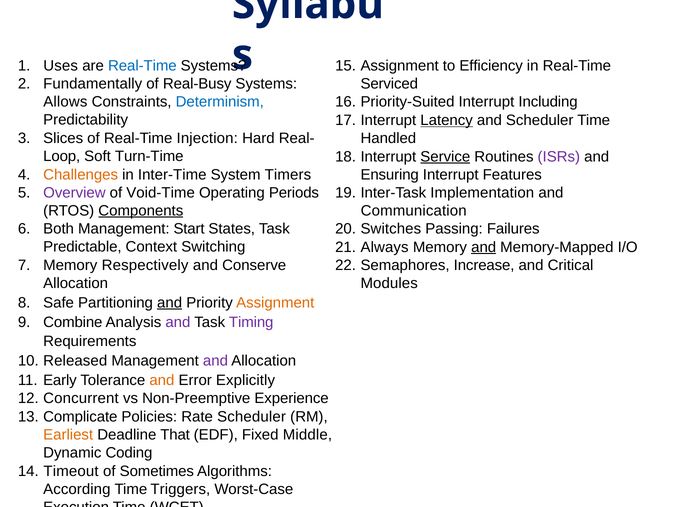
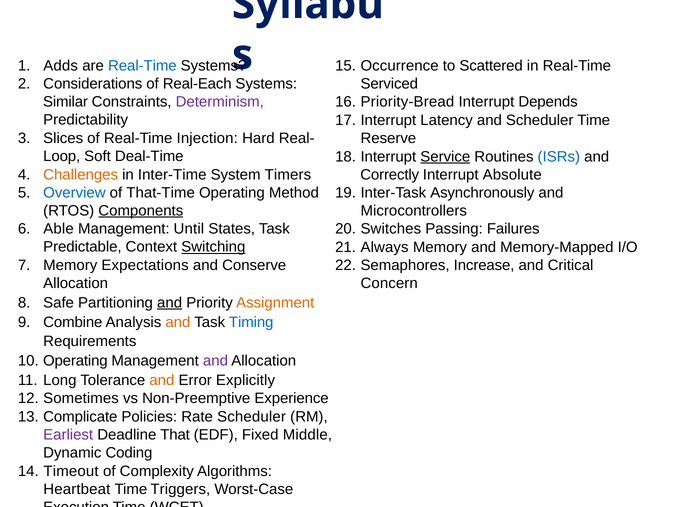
Uses: Uses -> Adds (61, 66)
Assignment: Assignment -> Occurrence (400, 66)
Efficiency: Efficiency -> Scattered (491, 66)
Fundamentally: Fundamentally -> Considerations (93, 84)
Real-Busy: Real-Busy -> Real-Each (197, 84)
Allows: Allows -> Similar (66, 102)
Determinism colour: blue -> purple (220, 102)
Priority-Suited: Priority-Suited -> Priority-Bread (407, 102)
Including: Including -> Depends (548, 102)
Latency underline: present -> none (447, 120)
Handled: Handled -> Reserve (388, 138)
Turn-Time: Turn-Time -> Deal-Time (149, 156)
ISRs colour: purple -> blue (559, 157)
Ensuring: Ensuring -> Correctly (390, 175)
Features: Features -> Absolute (512, 175)
Overview colour: purple -> blue (74, 193)
Void-Time: Void-Time -> That-Time (161, 193)
Periods: Periods -> Method (294, 193)
Implementation: Implementation -> Asynchronously (482, 193)
Communication: Communication -> Microcontrollers (414, 211)
Both: Both -> Able (59, 229)
Start: Start -> Until (189, 229)
Switching underline: none -> present (213, 247)
and underline: present -> none (484, 247)
Respectively: Respectively -> Expectations (145, 265)
Modules: Modules -> Concern (389, 283)
and colour: purple -> orange (178, 322)
Timing colour: purple -> blue (251, 322)
Released: Released -> Operating (75, 361)
Early: Early -> Long (60, 381)
Concurrent: Concurrent -> Sometimes (81, 399)
Earliest colour: orange -> purple (68, 435)
Sometimes: Sometimes -> Complexity (157, 471)
According: According -> Heartbeat (77, 489)
